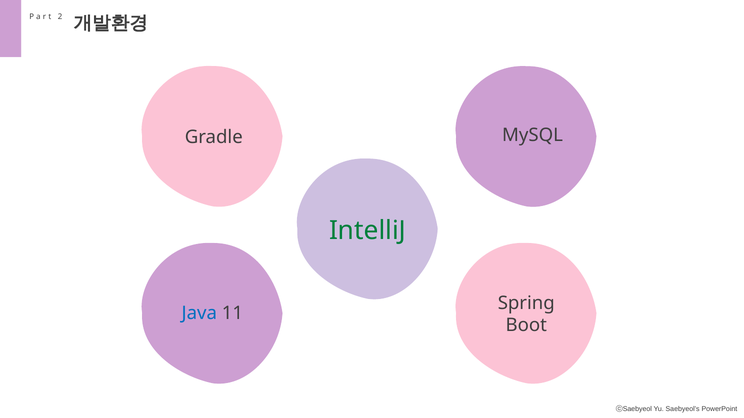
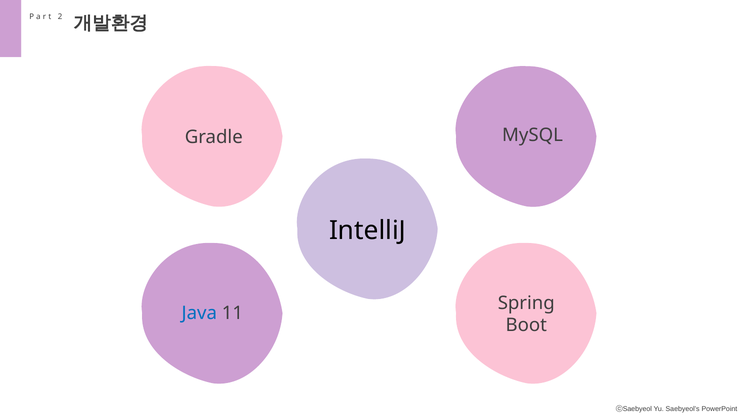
IntelliJ colour: green -> black (368, 231)
